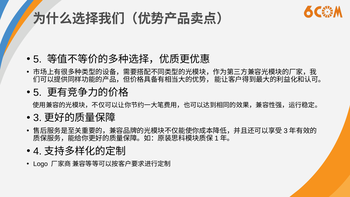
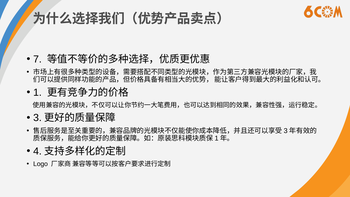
5: 5 -> 7 (37, 59)
5: 5 -> 1 (37, 92)
